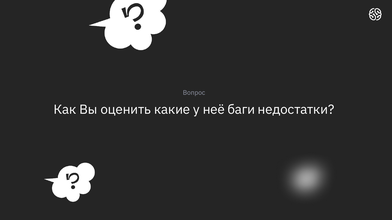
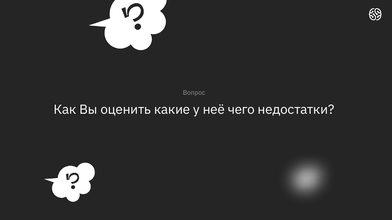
баги: баги -> чего (241, 110)
